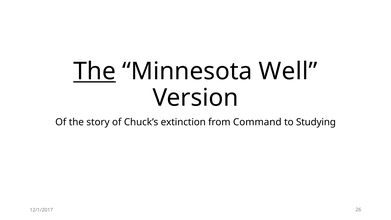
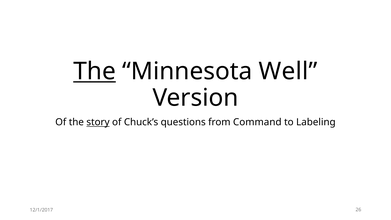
story underline: none -> present (98, 122)
extinction: extinction -> questions (183, 122)
Studying: Studying -> Labeling (316, 122)
